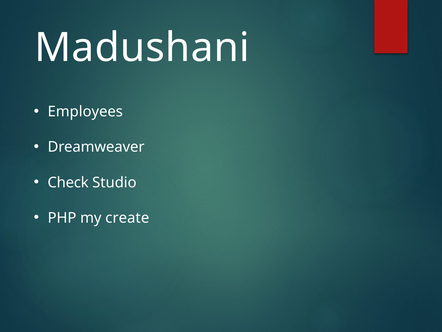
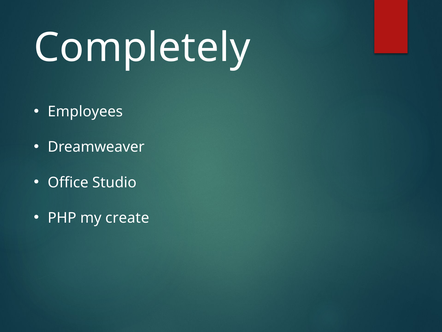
Madushani: Madushani -> Completely (142, 48)
Check: Check -> Office (68, 182)
